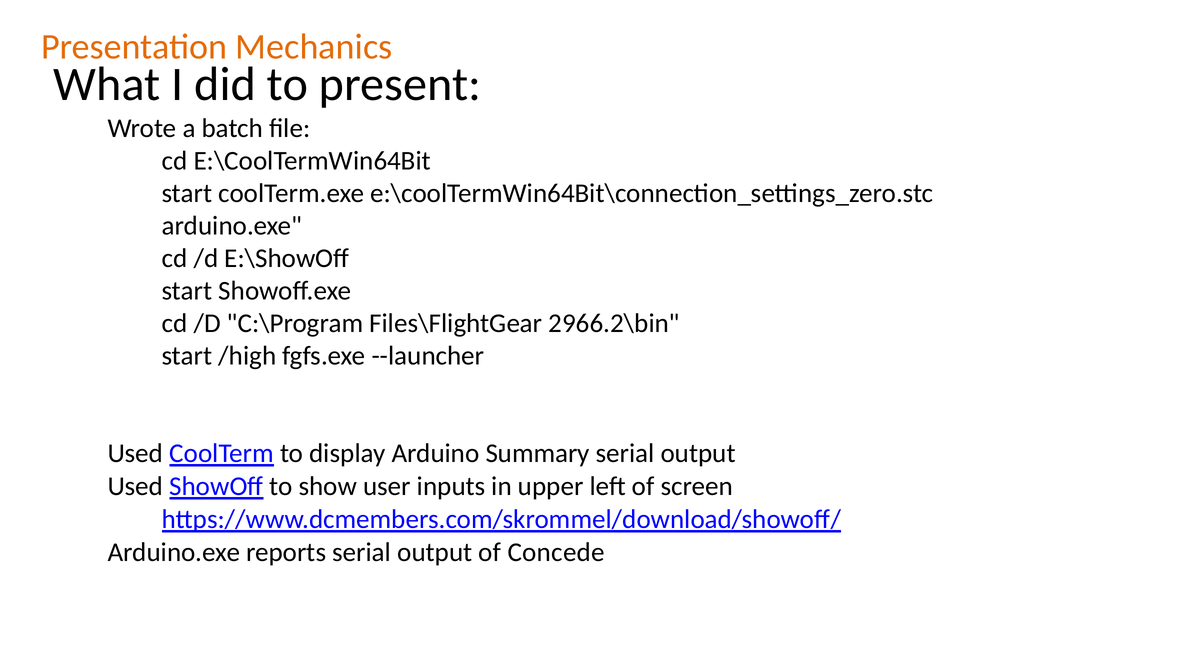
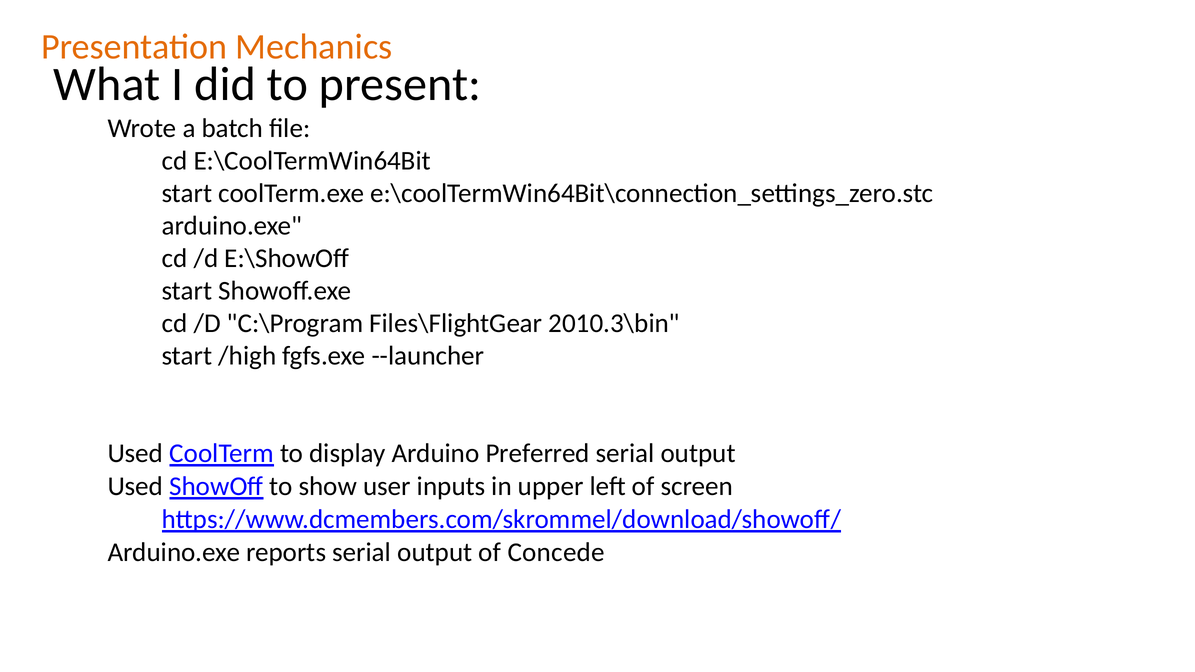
2966.2\bin: 2966.2\bin -> 2010.3\bin (614, 323)
Summary: Summary -> Preferred (538, 453)
